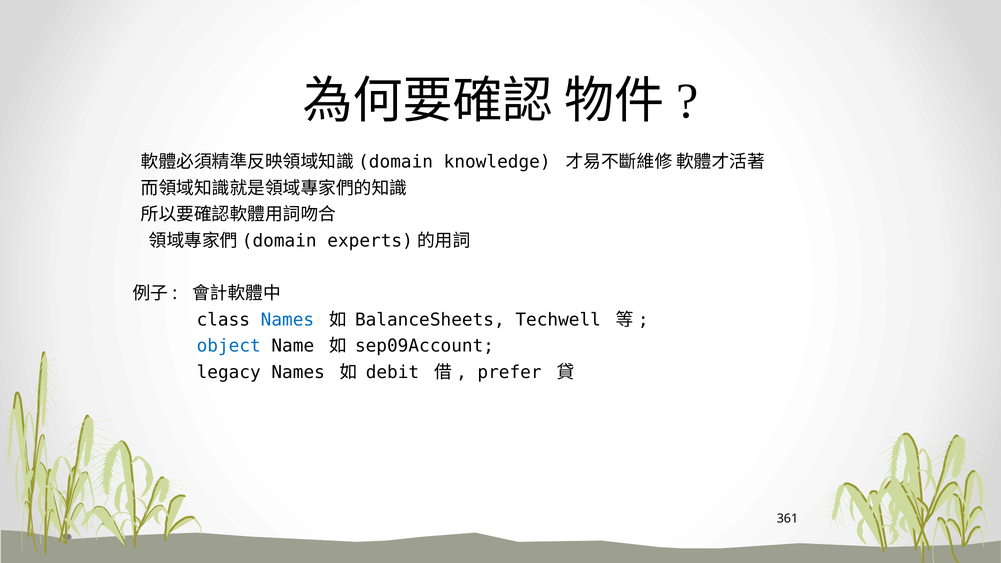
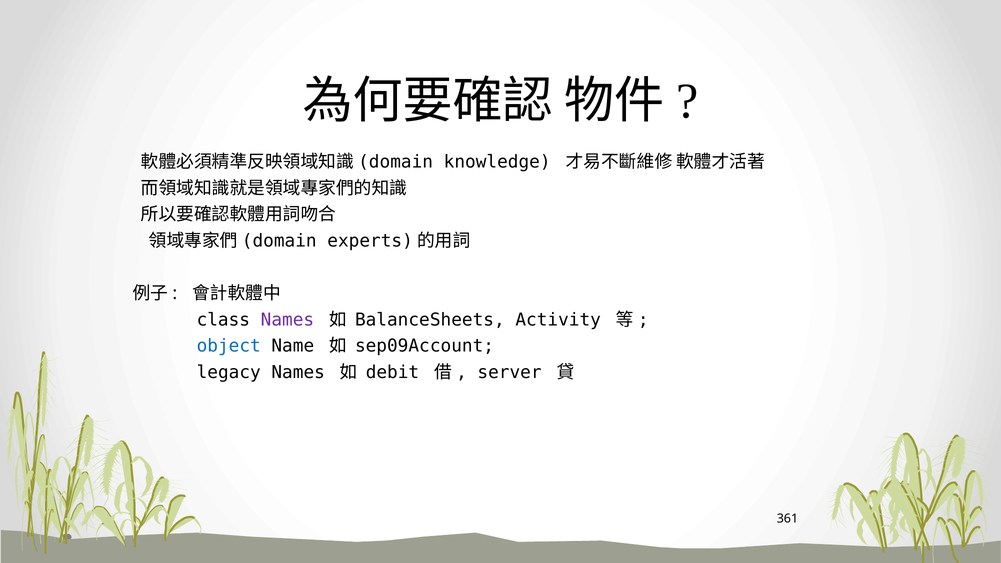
Names colour: blue -> purple (287, 320)
Techwell: Techwell -> Activity (558, 320)
prefer: prefer -> server (510, 372)
